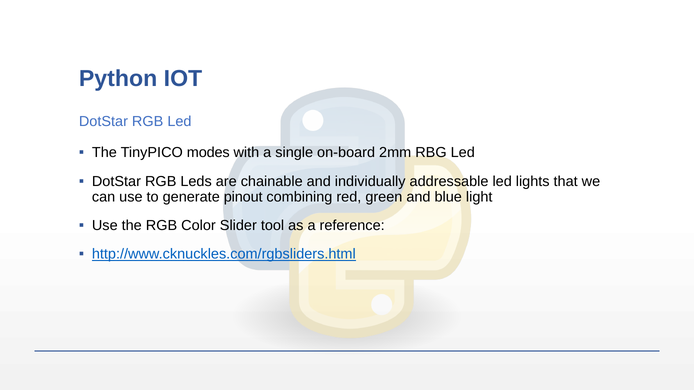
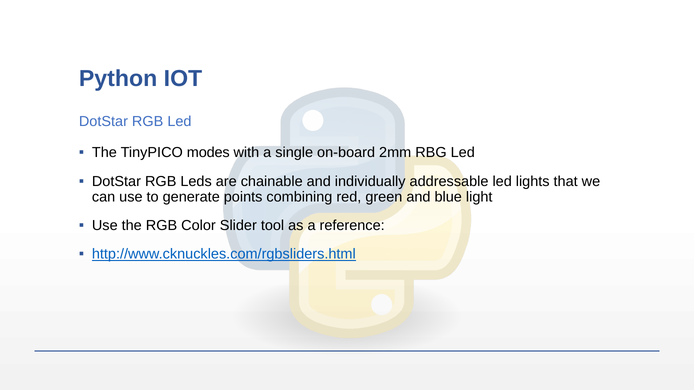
pinout: pinout -> points (243, 197)
